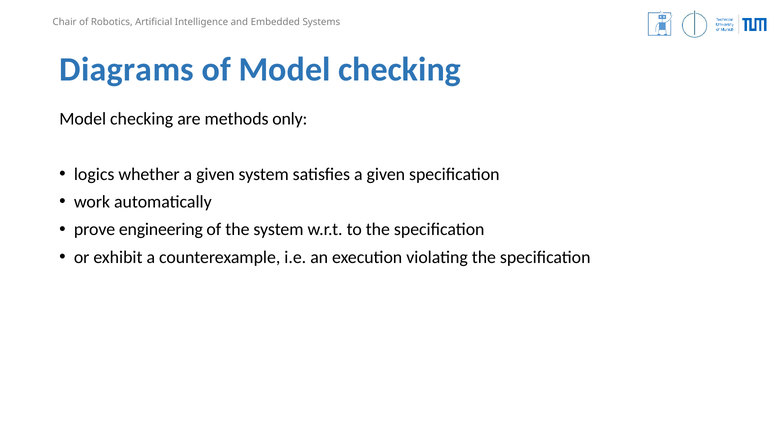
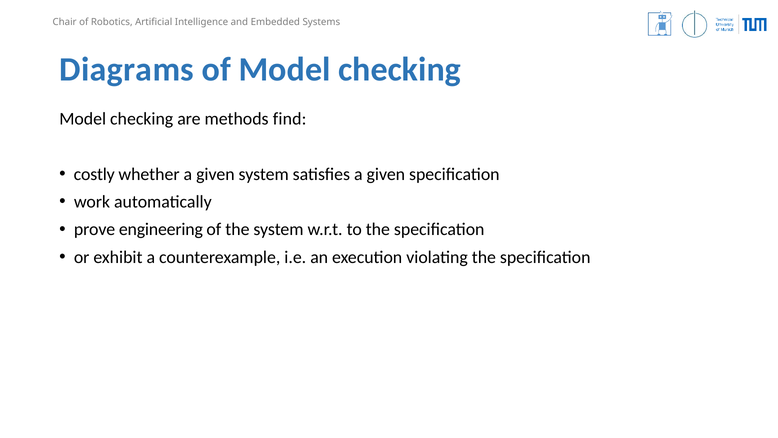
only: only -> find (290, 119)
logics: logics -> costly (94, 174)
